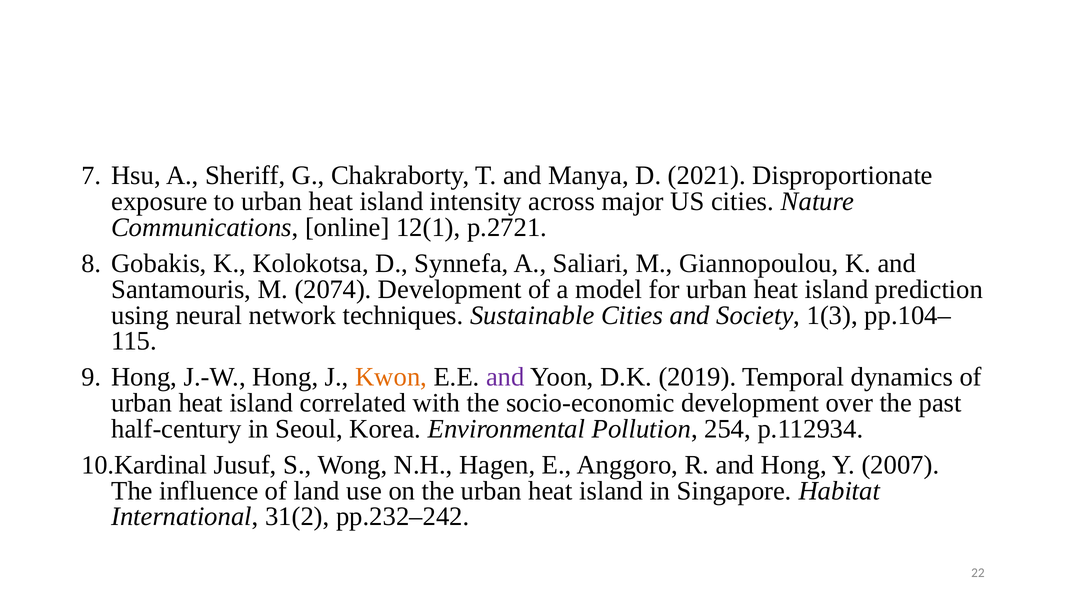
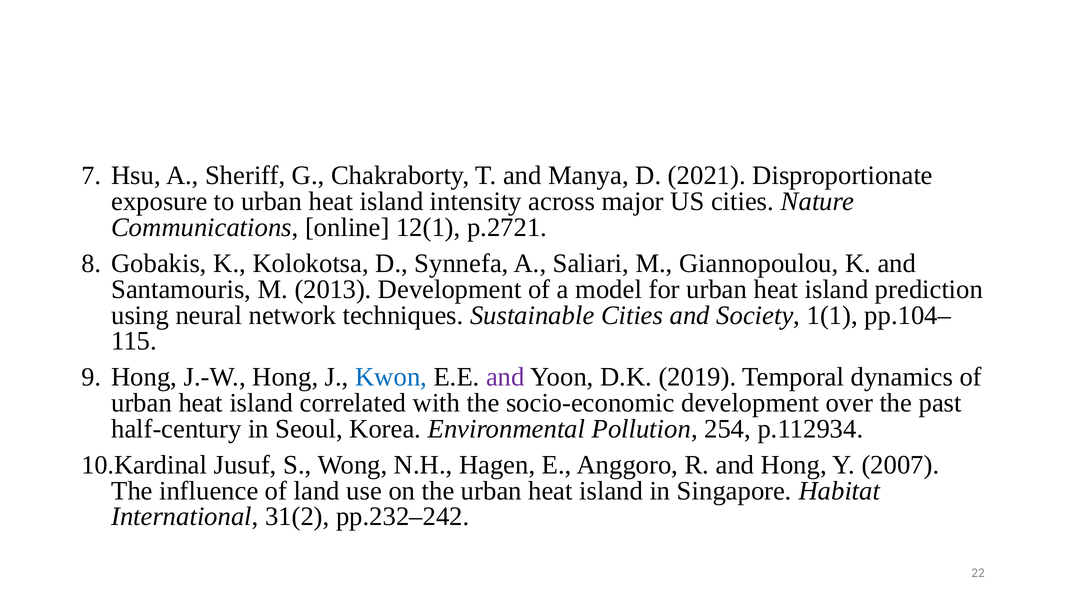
2074: 2074 -> 2013 (333, 289)
1(3: 1(3 -> 1(1 (832, 315)
Kwon colour: orange -> blue (391, 377)
